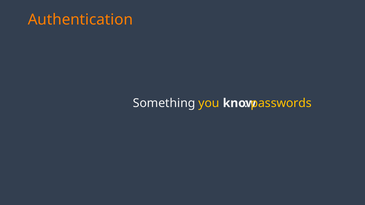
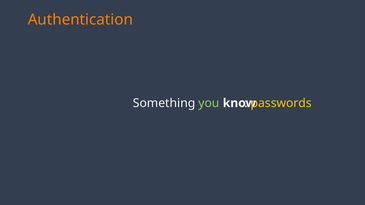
you colour: yellow -> light green (209, 103)
